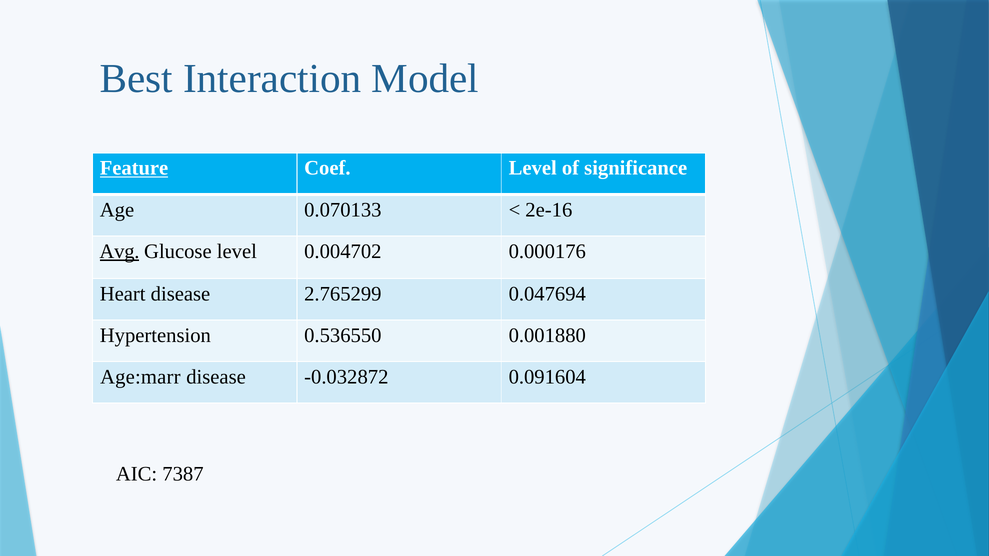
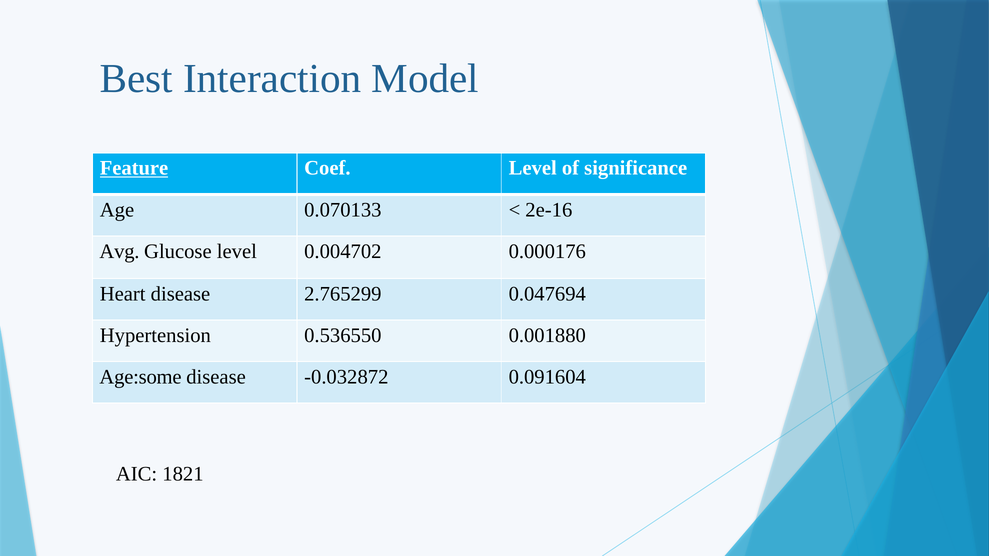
Avg underline: present -> none (119, 251)
Age:marr: Age:marr -> Age:some (141, 377)
7387: 7387 -> 1821 (183, 474)
